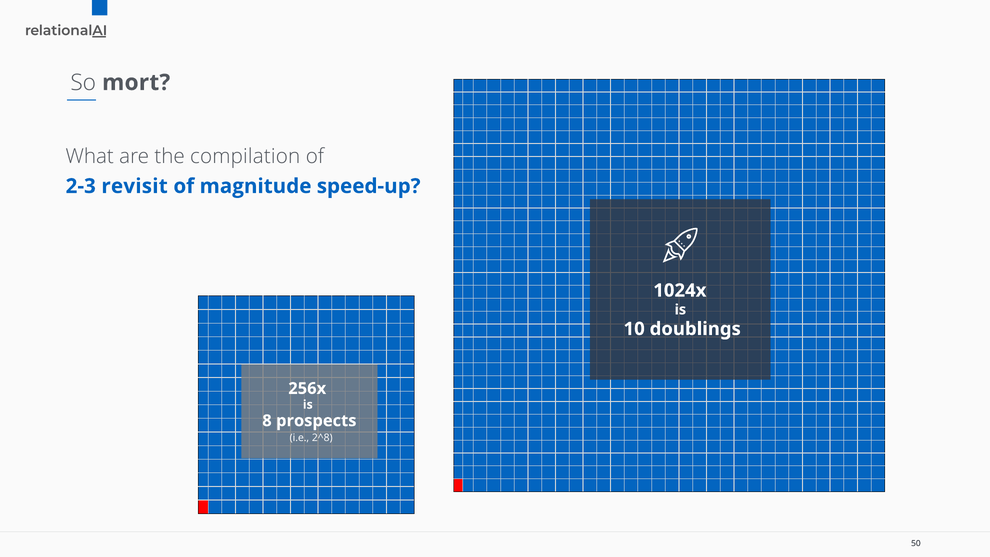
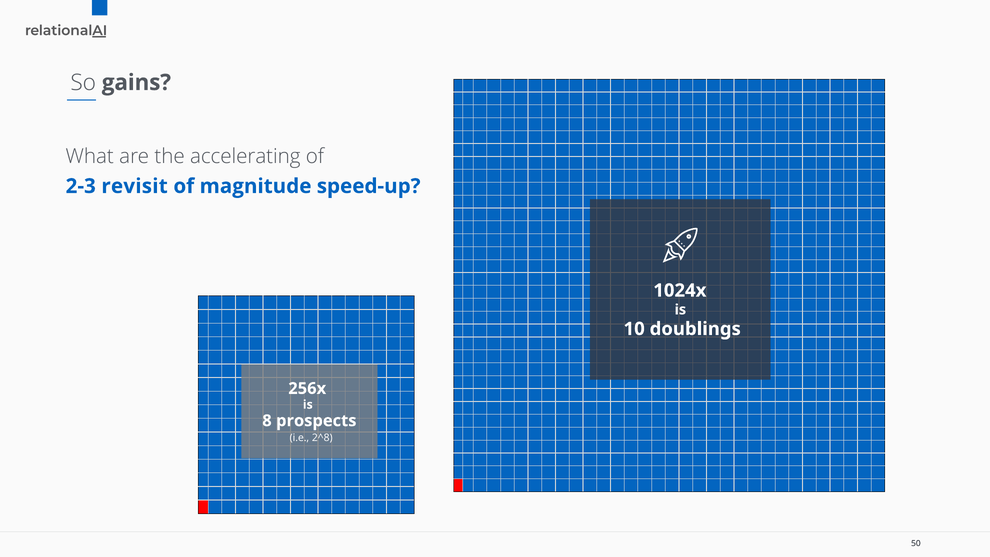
mort: mort -> gains (136, 83)
compilation: compilation -> accelerating (245, 156)
